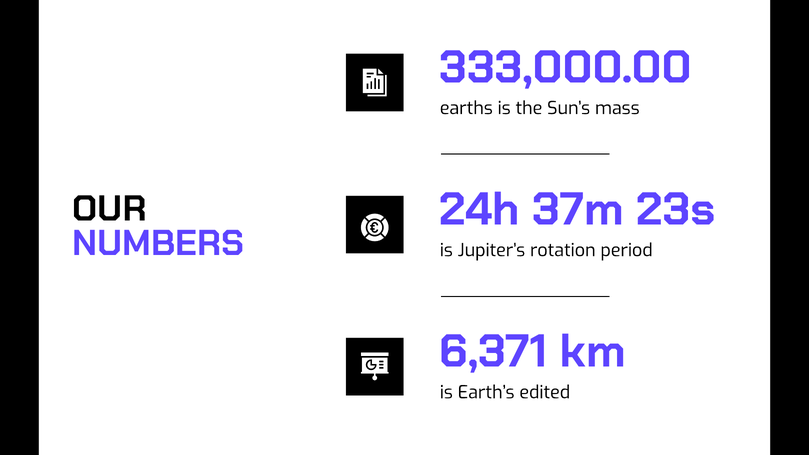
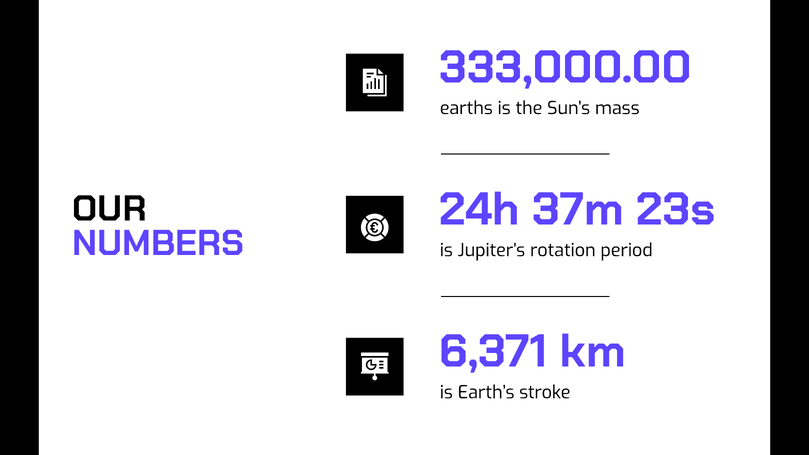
edited: edited -> stroke (545, 392)
